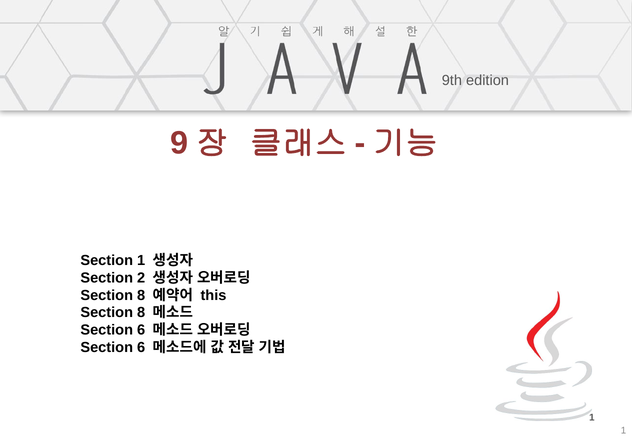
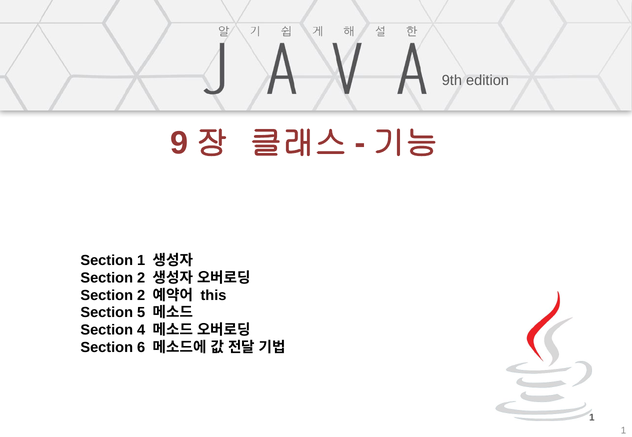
8: 8 -> 2 (141, 296)
8: 8 -> 5 (141, 313)
6: 6 -> 4 (141, 331)
